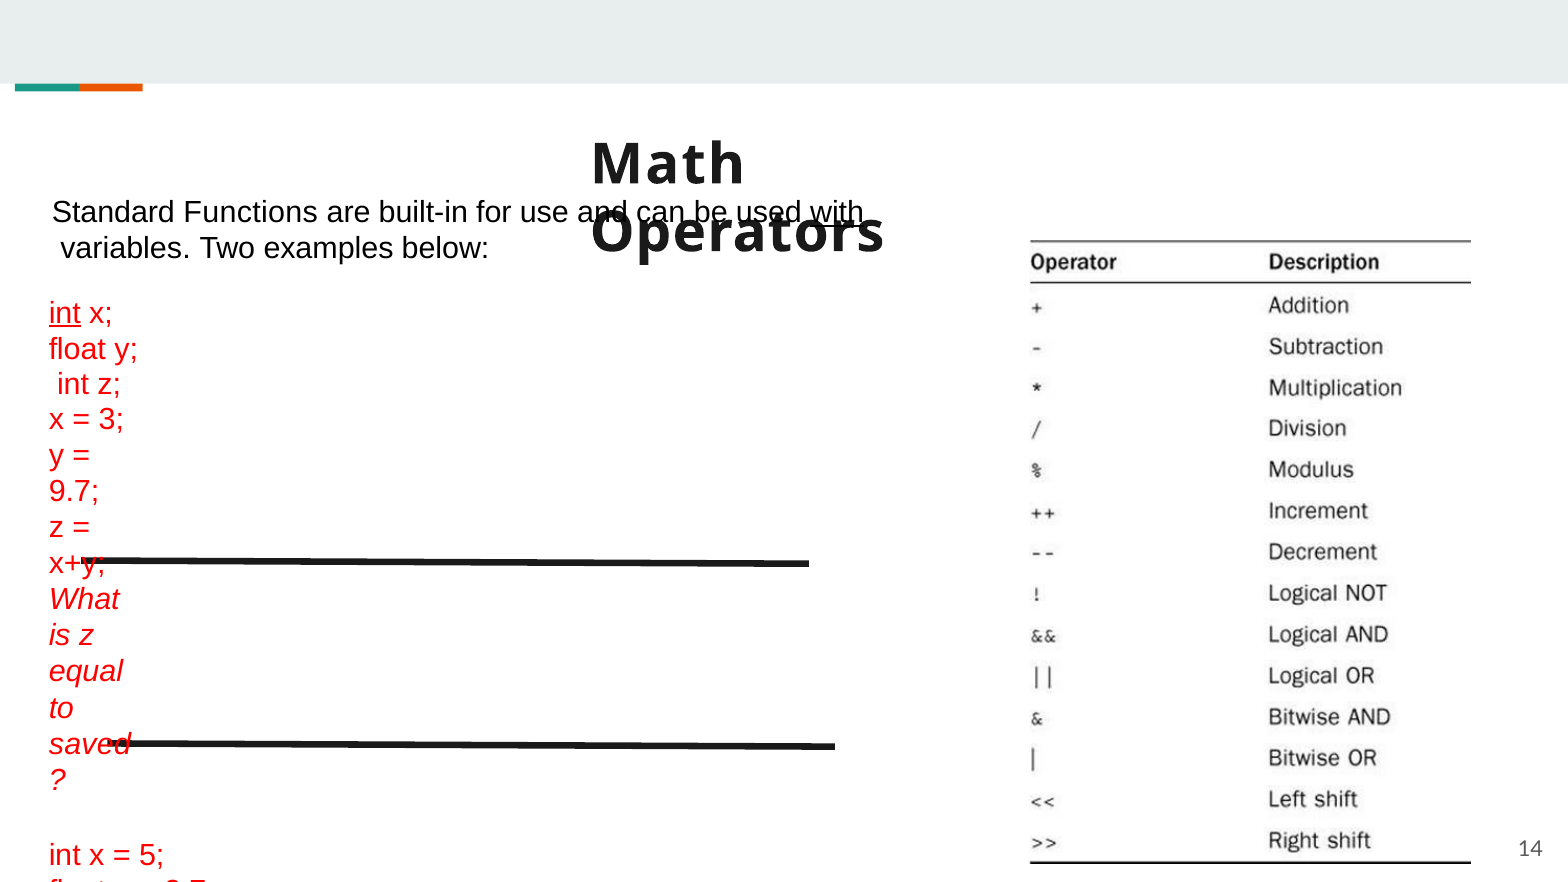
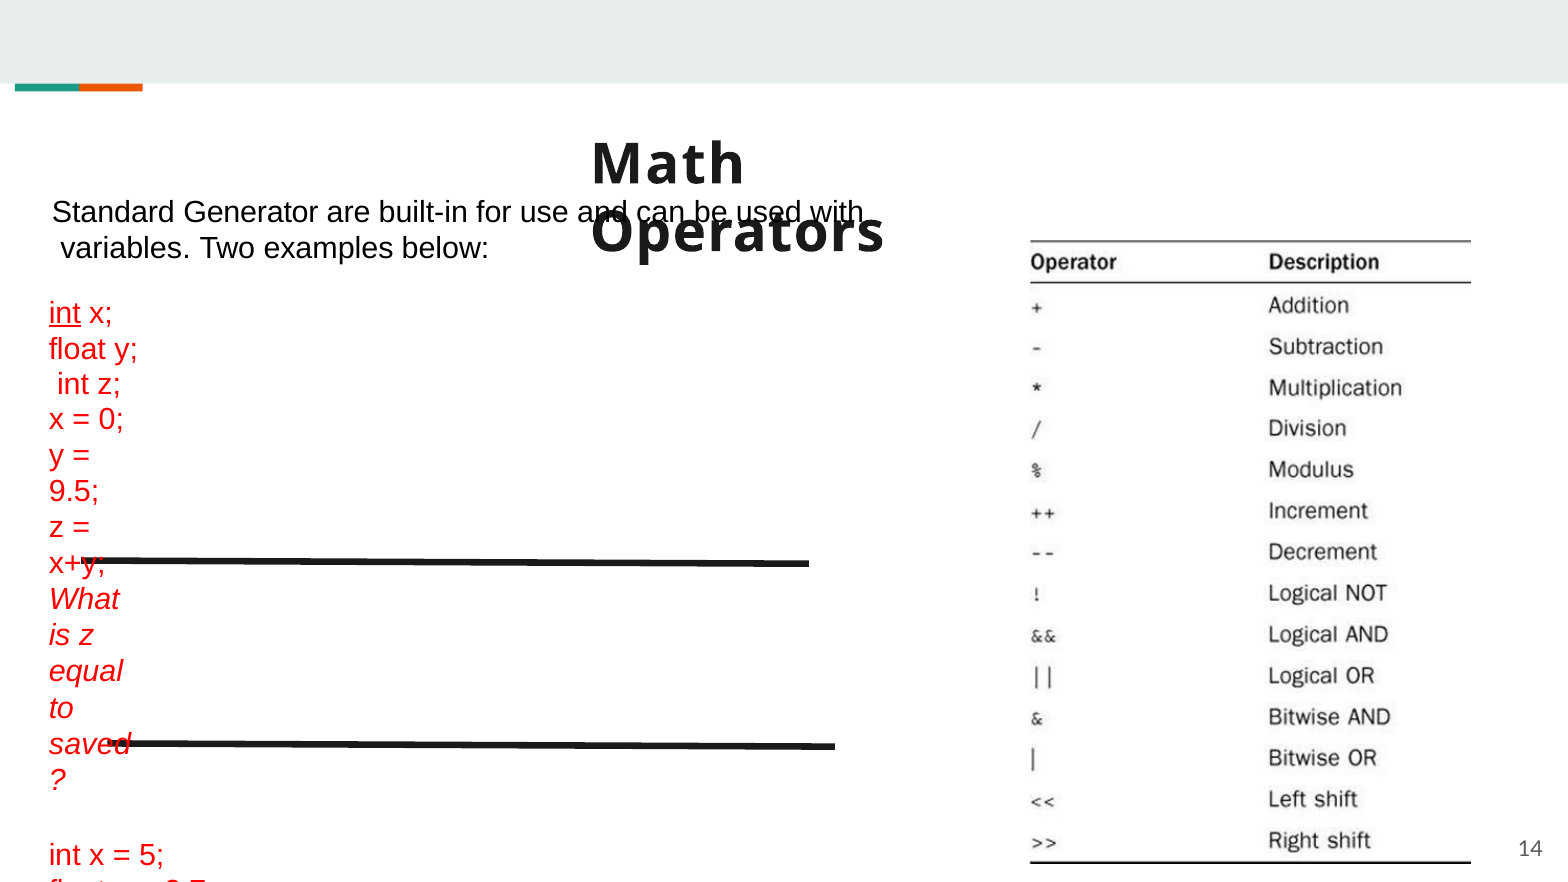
Functions: Functions -> Generator (251, 213)
with underline: present -> none (837, 213)
3: 3 -> 0 (111, 419)
9.7: 9.7 -> 9.5 (74, 491)
